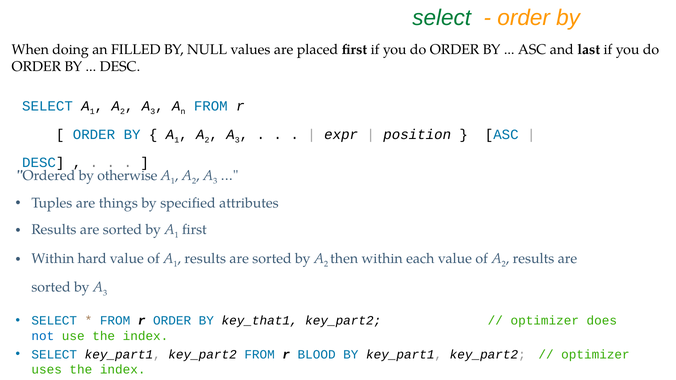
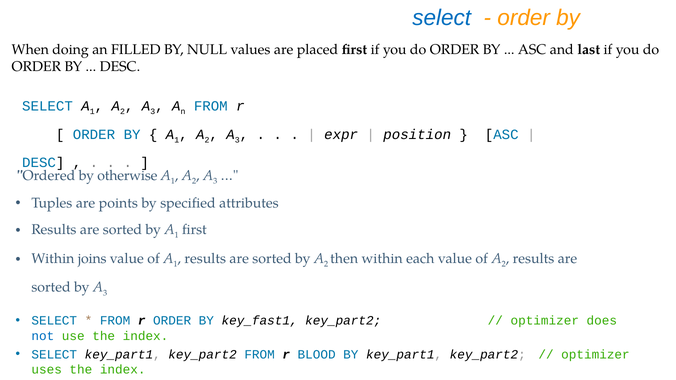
select colour: green -> blue (442, 18)
things: things -> points (118, 203)
hard: hard -> joins (92, 259)
key_that1: key_that1 -> key_fast1 (260, 321)
